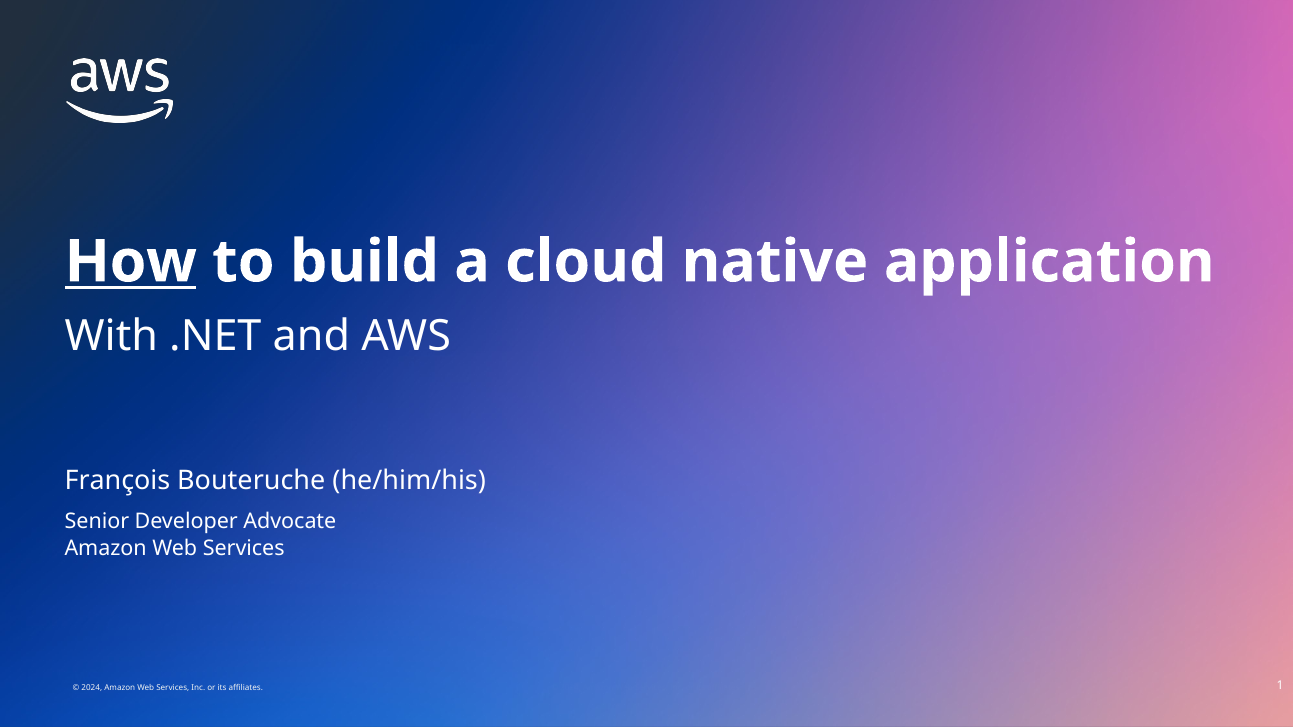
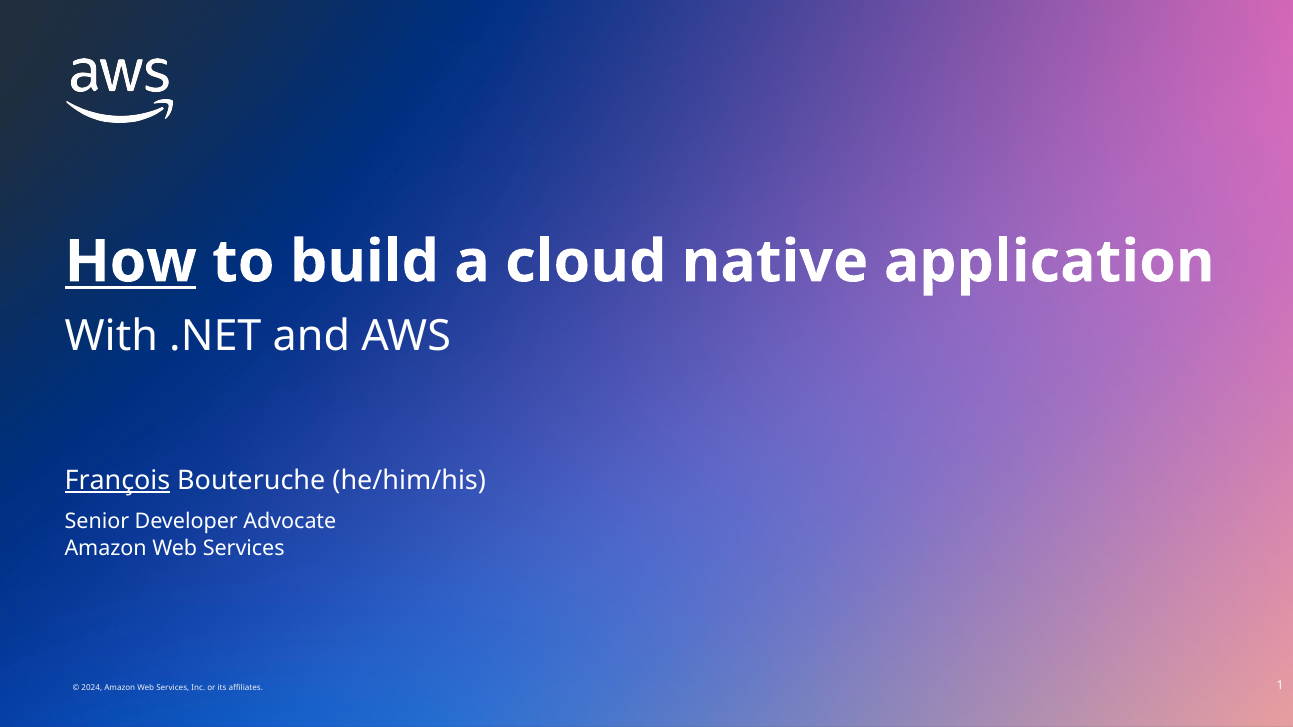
François underline: none -> present (117, 481)
